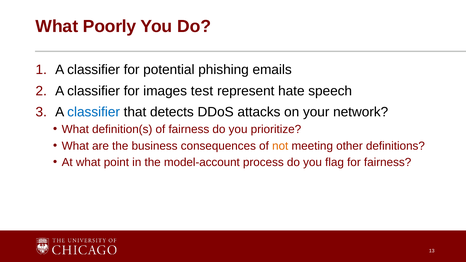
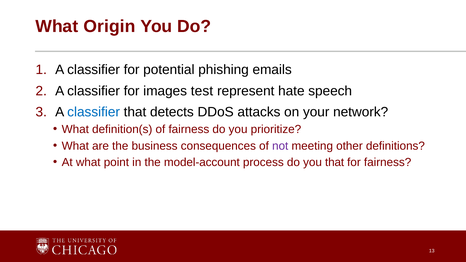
Poorly: Poorly -> Origin (109, 27)
not colour: orange -> purple (280, 146)
you flag: flag -> that (335, 162)
